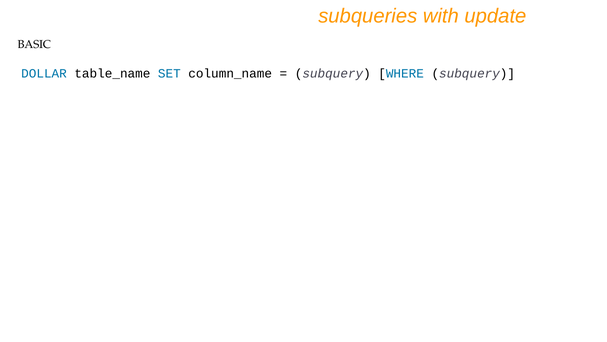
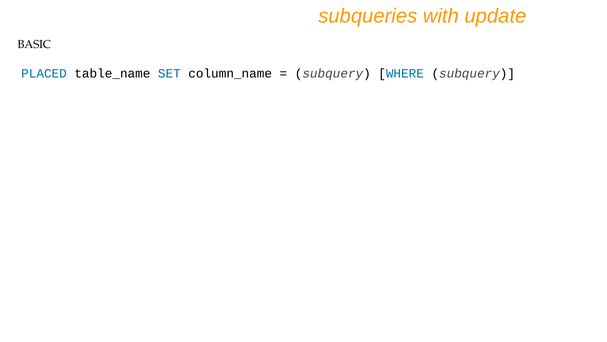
DOLLAR: DOLLAR -> PLACED (44, 74)
